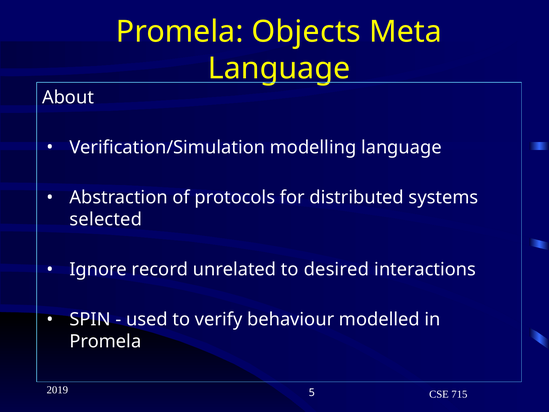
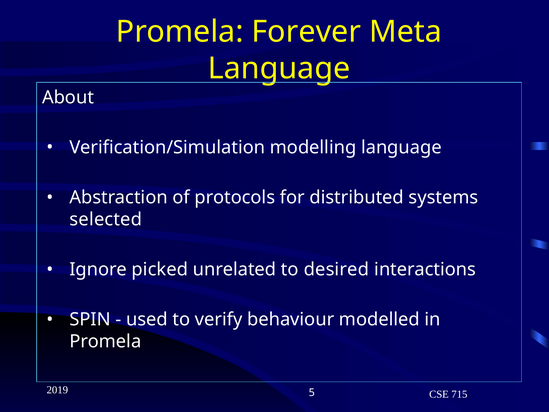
Objects: Objects -> Forever (306, 32)
record: record -> picked (160, 269)
